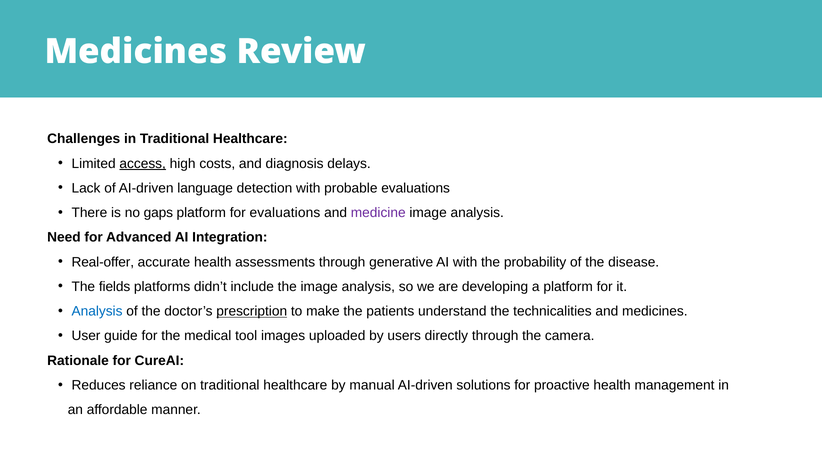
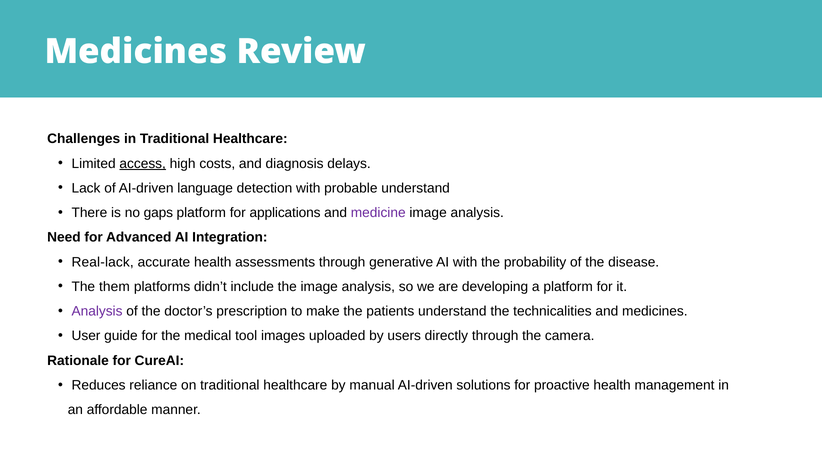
probable evaluations: evaluations -> understand (416, 188)
for evaluations: evaluations -> applications (285, 213)
Real-offer: Real-offer -> Real-lack (103, 262)
fields: fields -> them (114, 287)
Analysis colour: blue -> purple (97, 312)
prescription underline: present -> none (252, 312)
